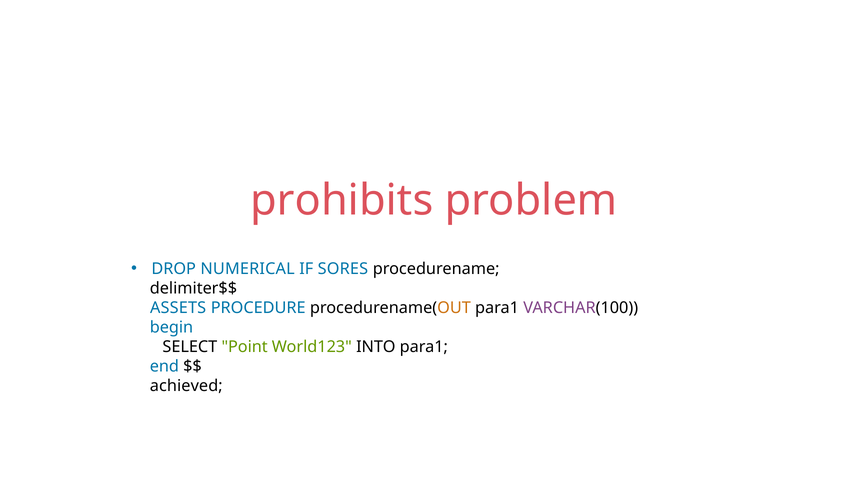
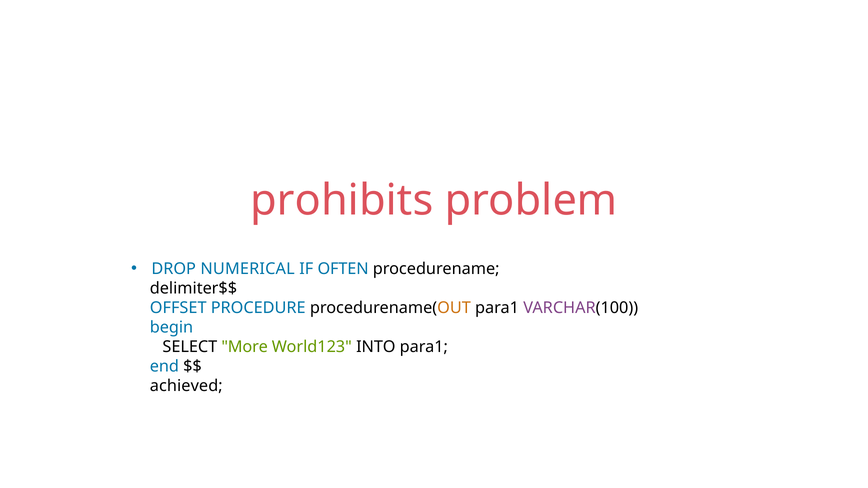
SORES: SORES -> OFTEN (343, 269)
ASSETS: ASSETS -> OFFSET (178, 308)
Point: Point -> More (245, 347)
